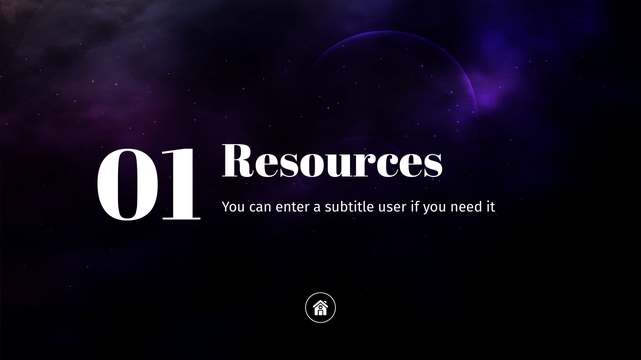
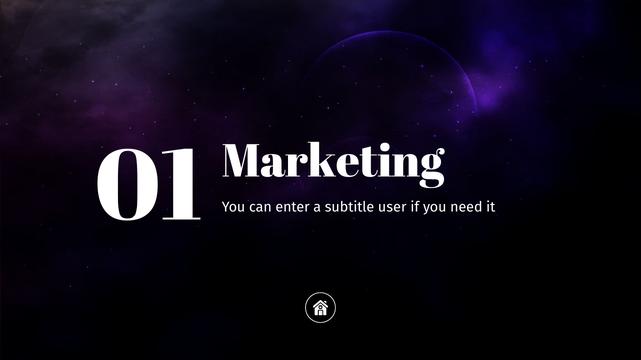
Resources: Resources -> Marketing (333, 162)
